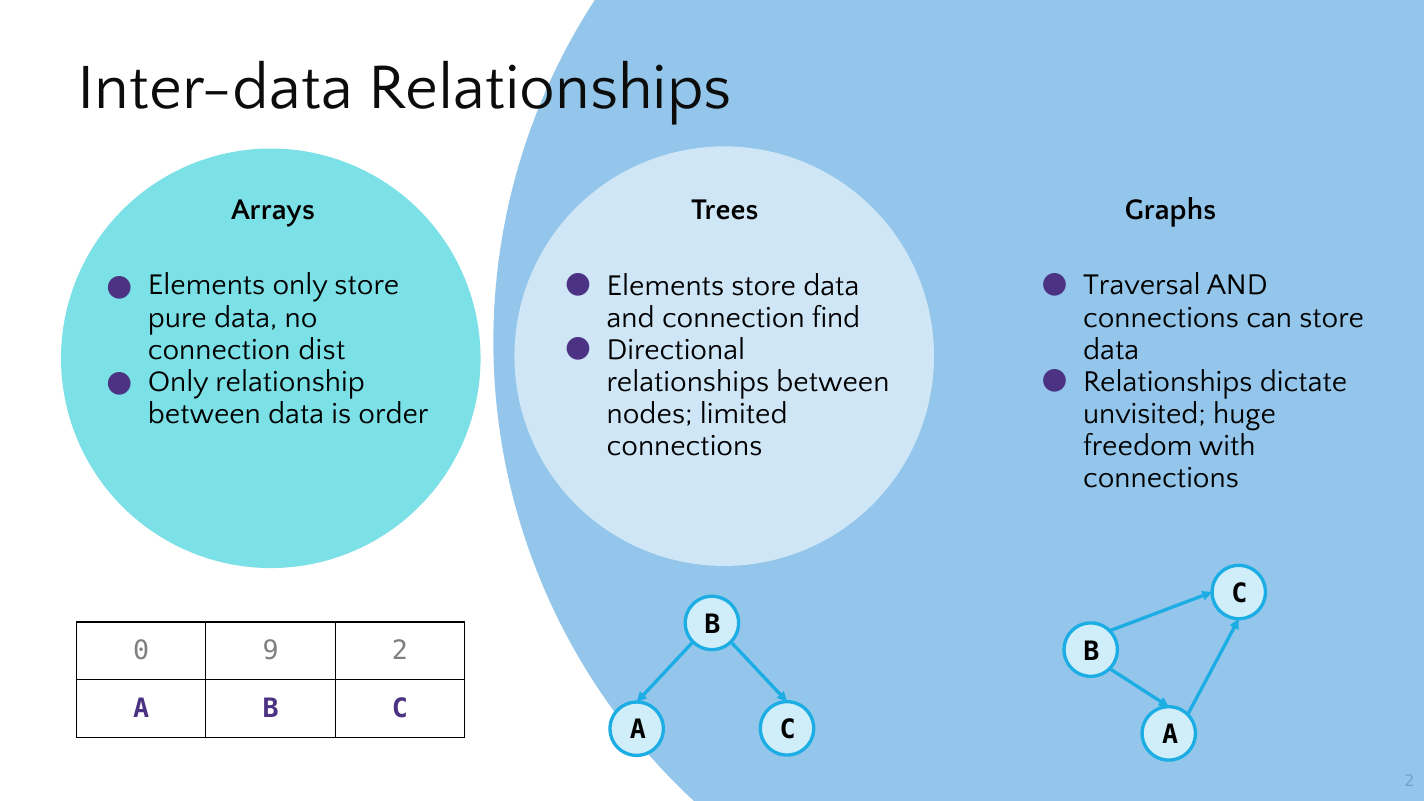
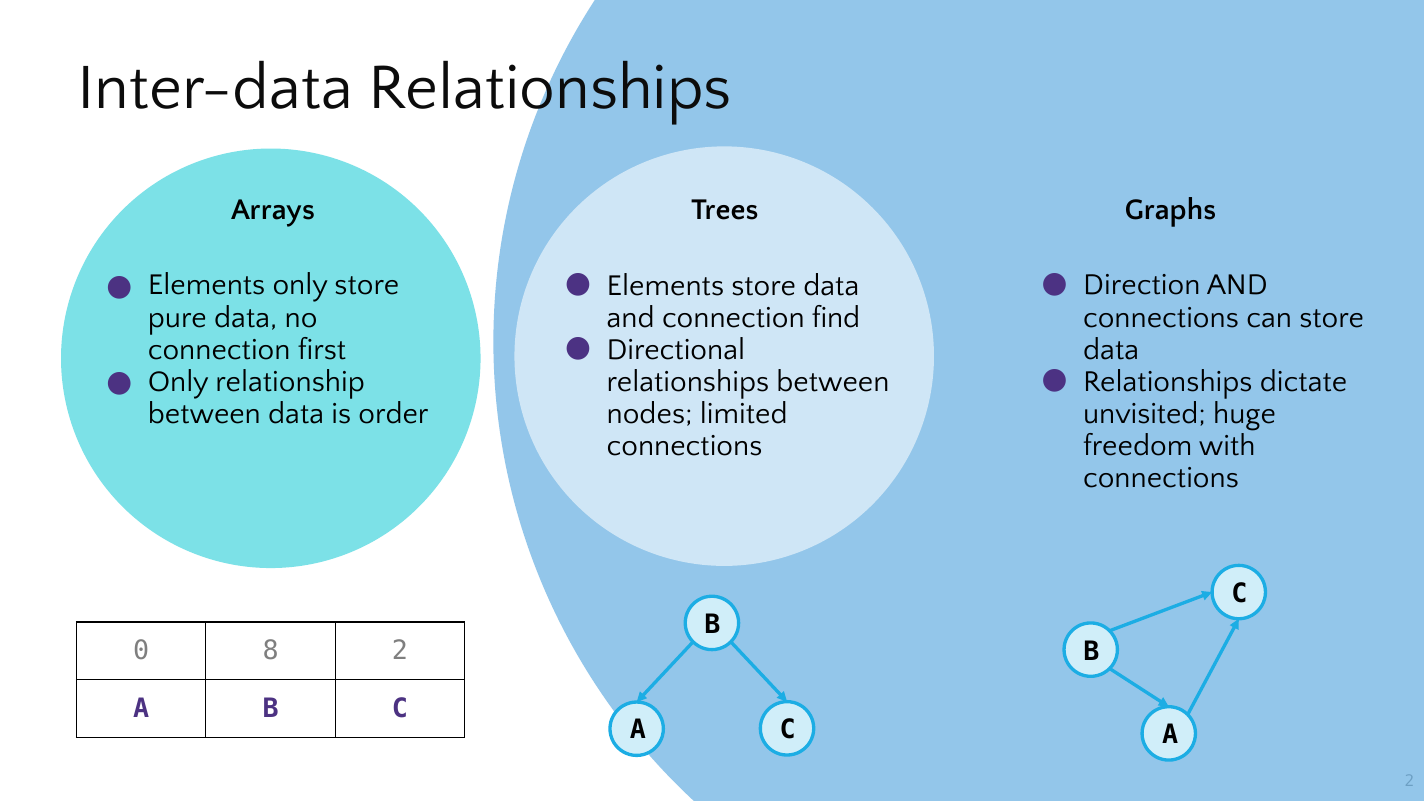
Traversal: Traversal -> Direction (1142, 285)
dist: dist -> first (322, 349)
9: 9 -> 8 (271, 651)
